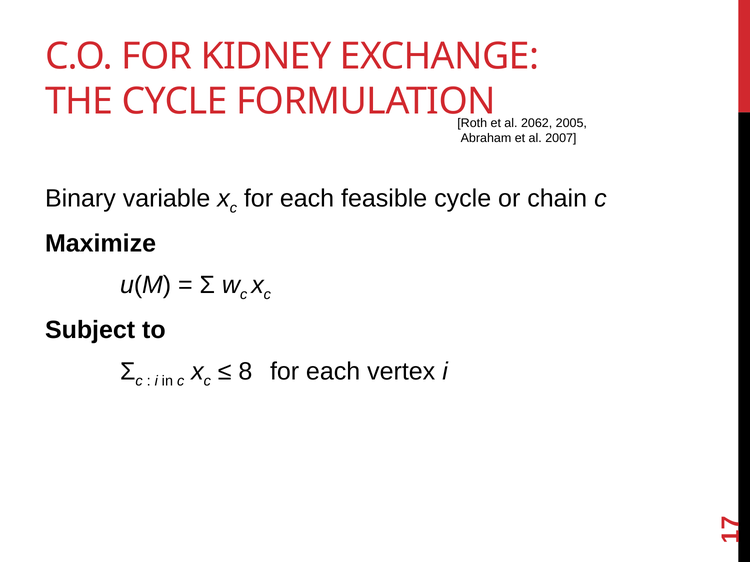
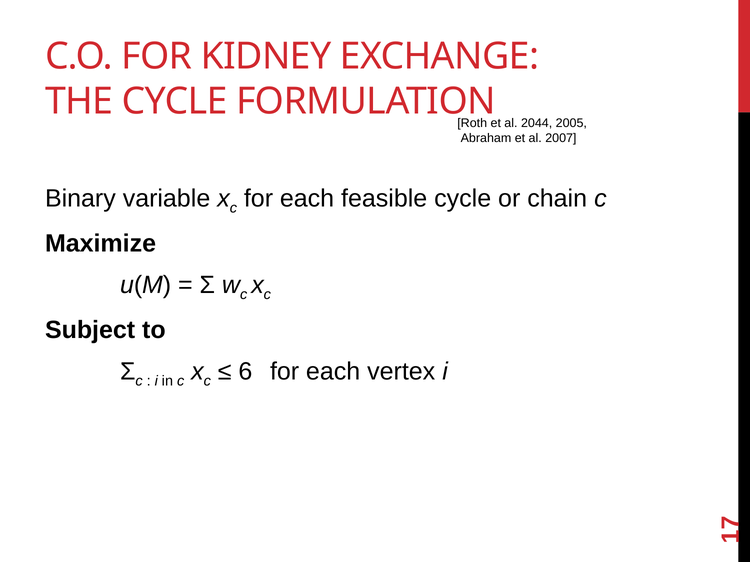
2062: 2062 -> 2044 (537, 123)
8: 8 -> 6 (245, 372)
